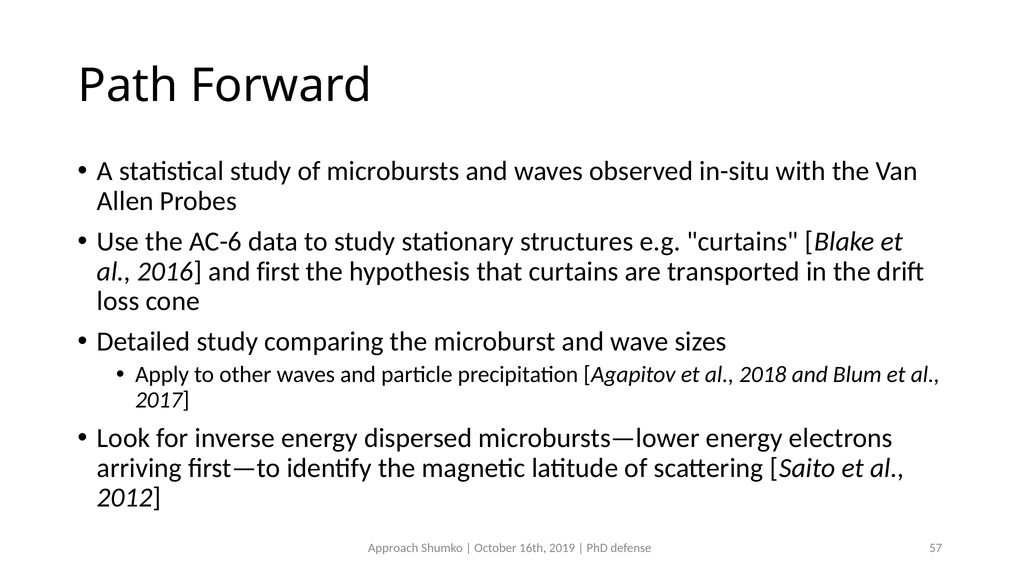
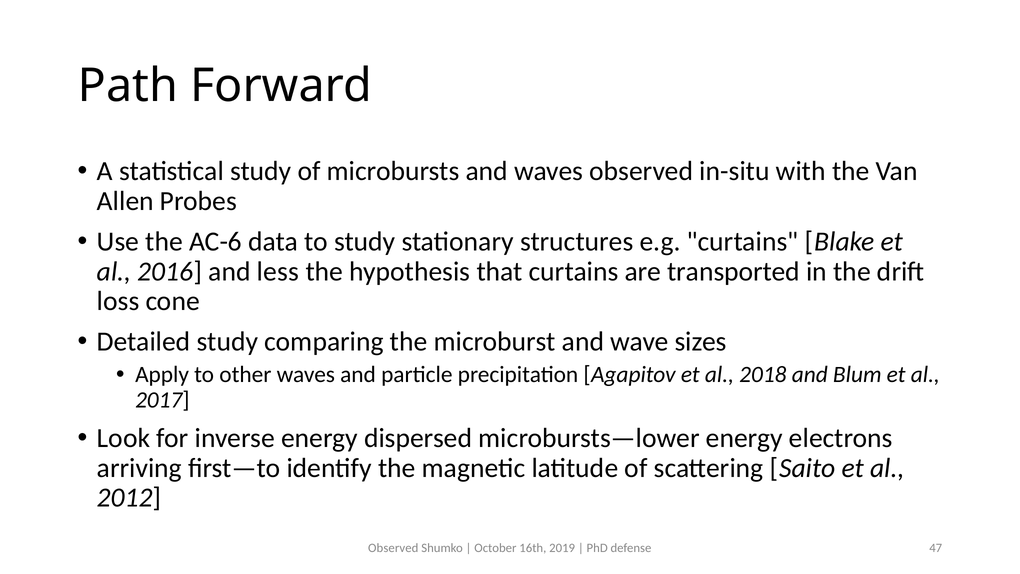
first: first -> less (278, 271)
Approach: Approach -> Observed (393, 548)
57: 57 -> 47 (936, 548)
